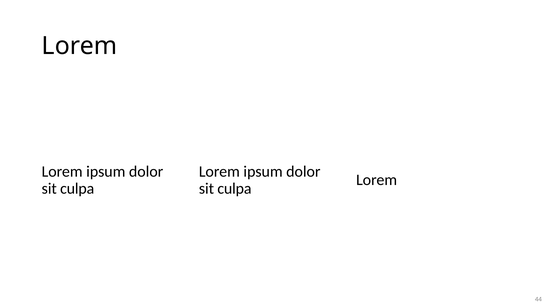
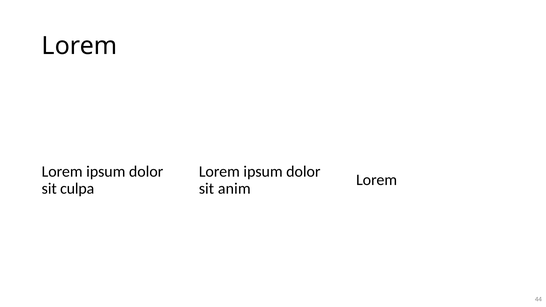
culpa: culpa -> anim (234, 189)
